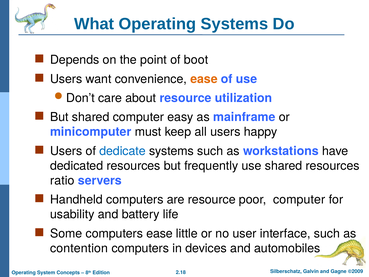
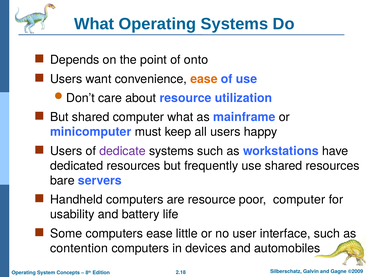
boot: boot -> onto (196, 60)
computer easy: easy -> what (180, 117)
dedicate colour: blue -> purple (122, 151)
ratio: ratio -> bare (62, 180)
